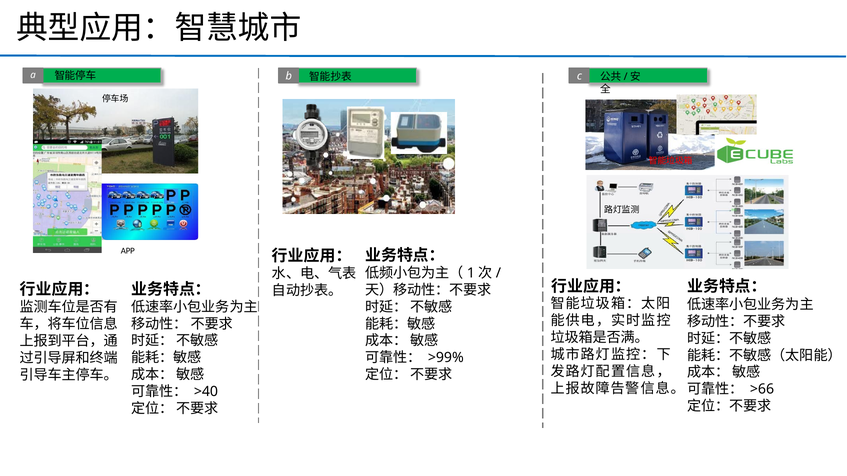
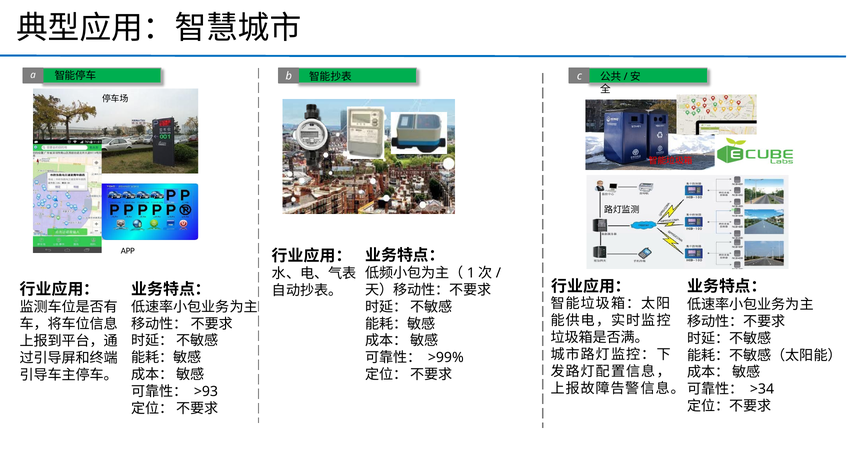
>66: >66 -> >34 (762, 390)
>40: >40 -> >93 (206, 392)
